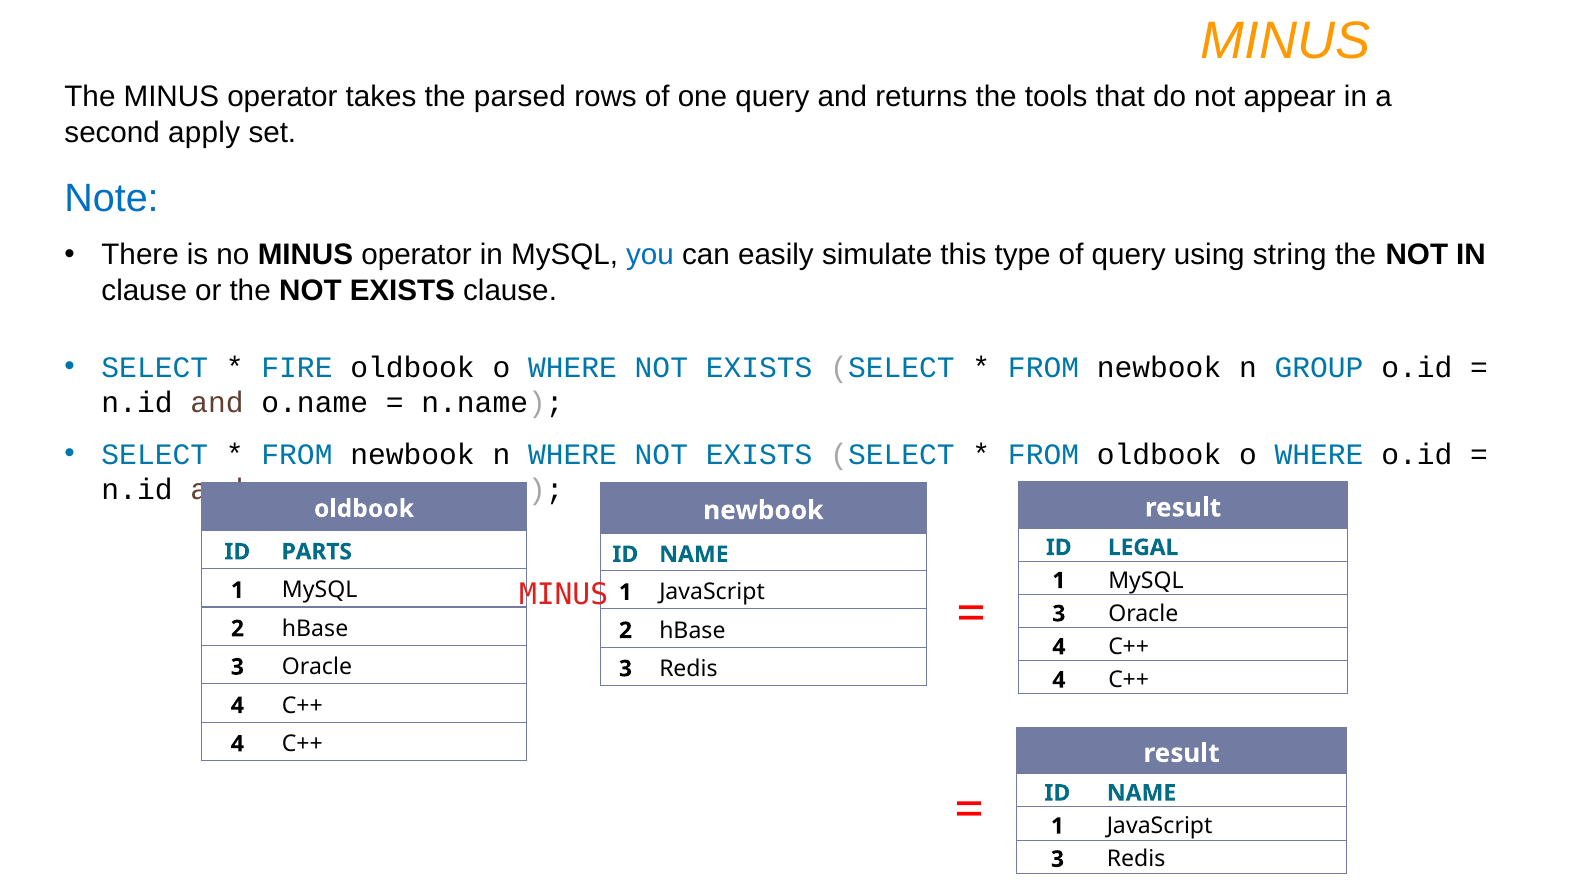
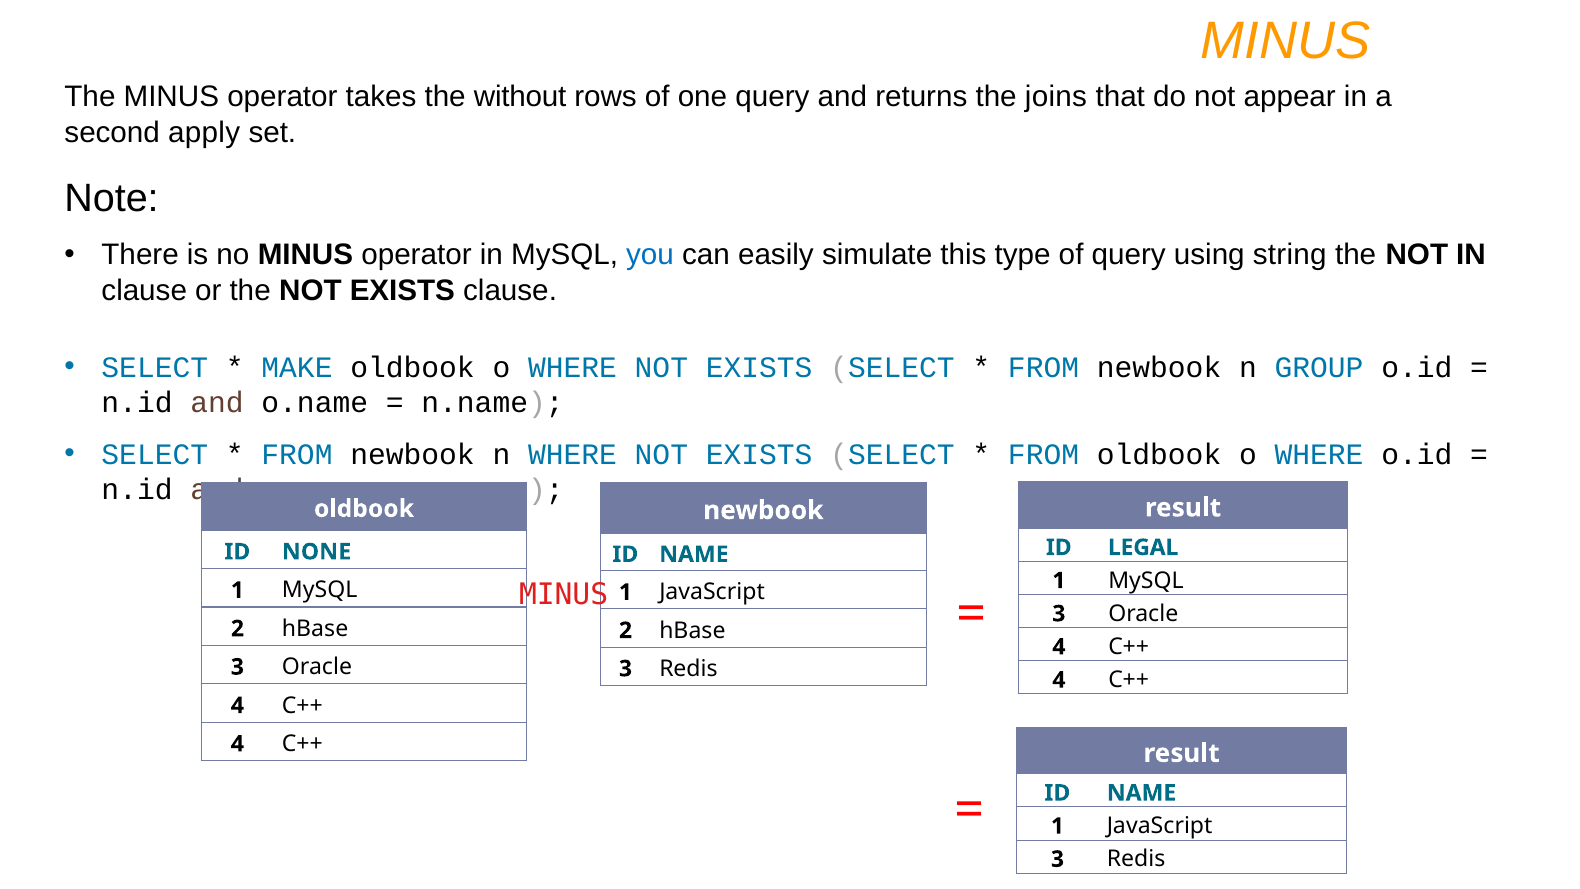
parsed: parsed -> without (520, 97)
tools: tools -> joins (1056, 97)
Note colour: blue -> black (112, 198)
FIRE: FIRE -> MAKE (297, 367)
PARTS: PARTS -> NONE (317, 552)
